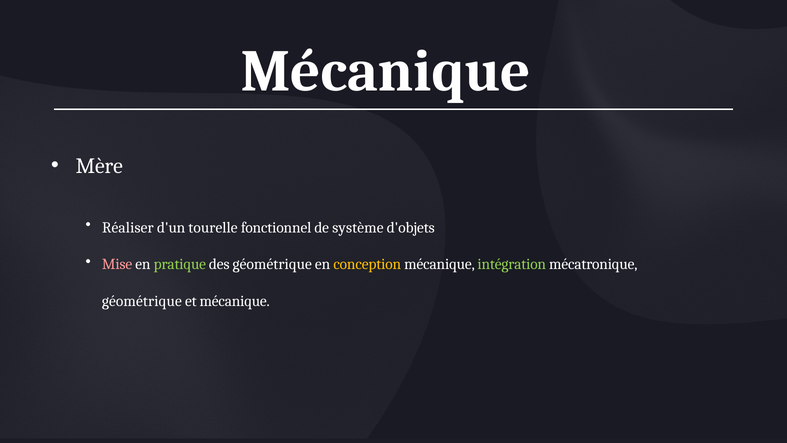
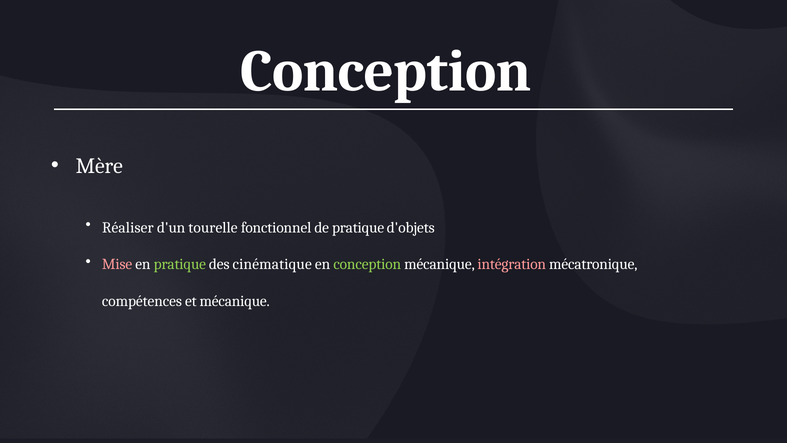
Mécanique: Mécanique -> Conception (386, 71)
de système: système -> pratique (358, 227)
des géométrique: géométrique -> cinématique (272, 264)
conception colour: yellow -> light green (367, 264)
intégration colour: light green -> pink (512, 264)
géométrique: géométrique -> compétences (142, 301)
